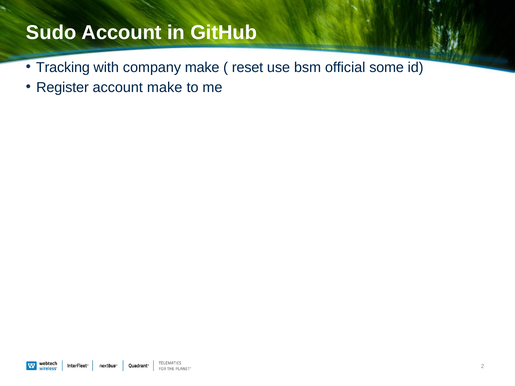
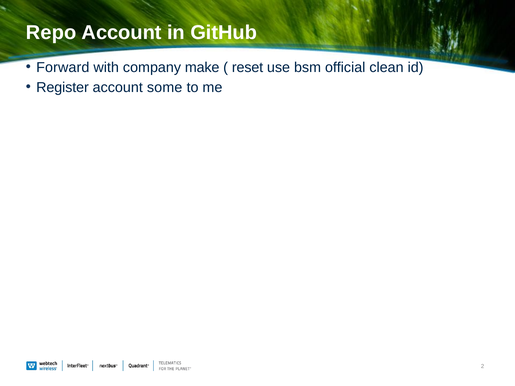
Sudo: Sudo -> Repo (51, 33)
Tracking: Tracking -> Forward (63, 67)
some: some -> clean (386, 67)
account make: make -> some (165, 87)
